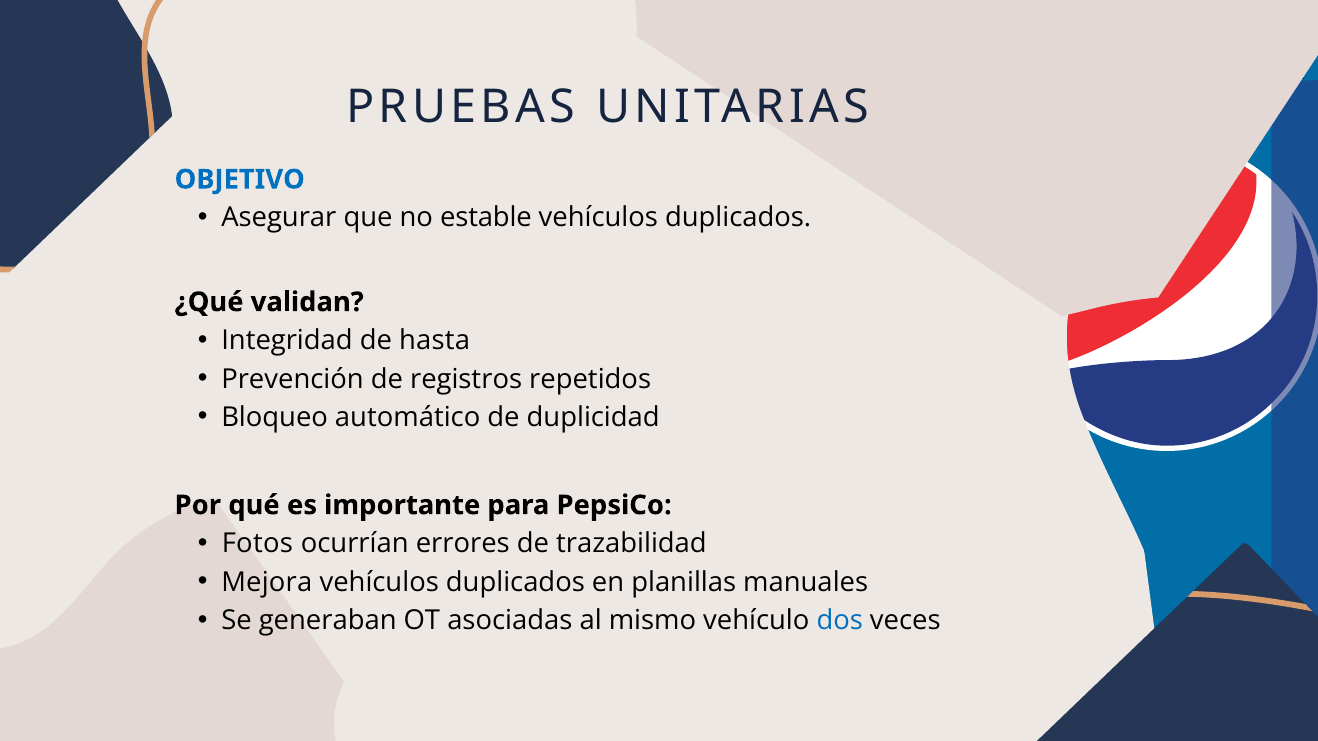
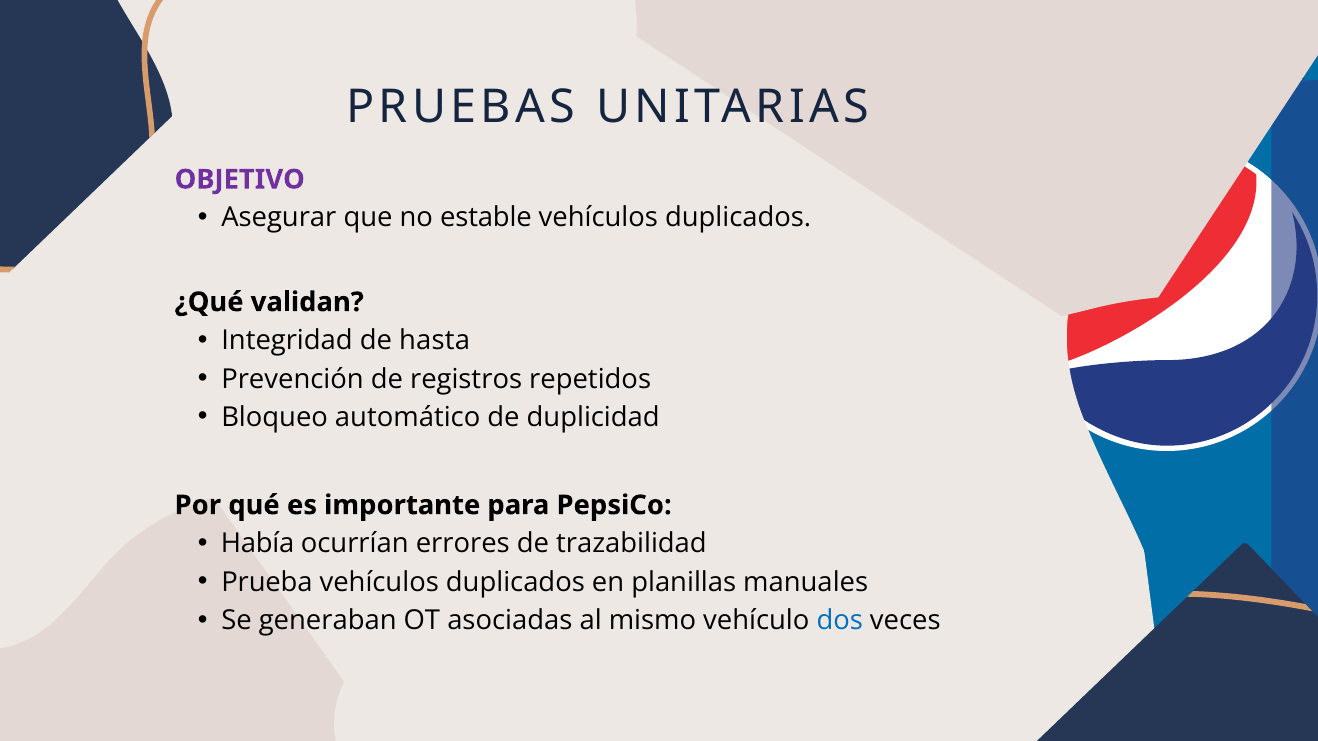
OBJETIVO colour: blue -> purple (240, 180)
Fotos: Fotos -> Había (258, 544)
Mejora: Mejora -> Prueba (267, 582)
